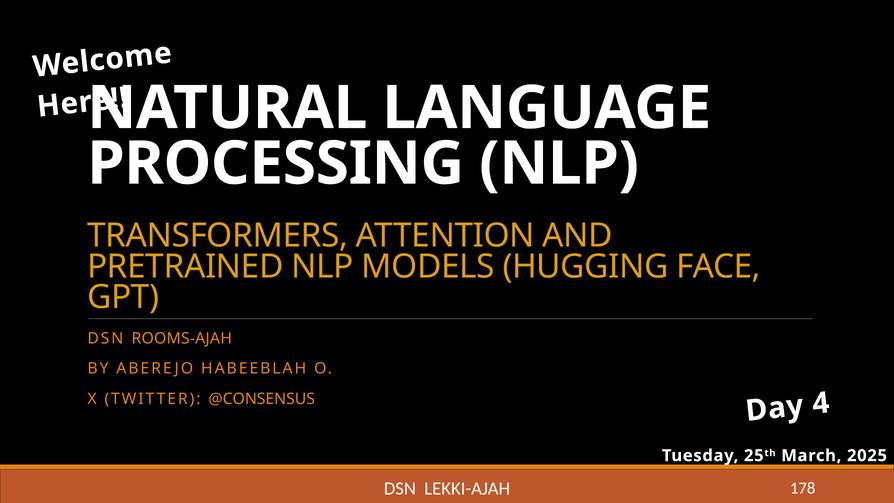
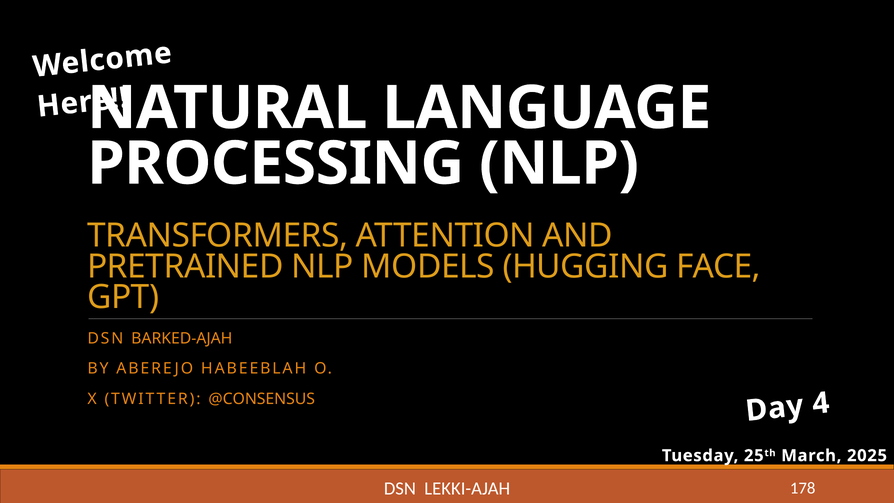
ROOMS-AJAH: ROOMS-AJAH -> BARKED-AJAH (182, 339)
